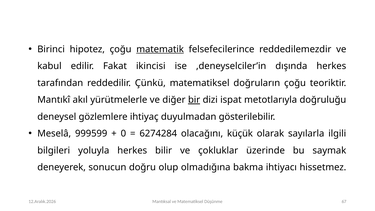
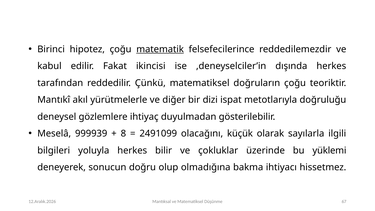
bir underline: present -> none (194, 100)
999599: 999599 -> 999939 (91, 134)
0: 0 -> 8 (123, 134)
6274284: 6274284 -> 2491099 (158, 134)
saymak: saymak -> yüklemi (329, 150)
